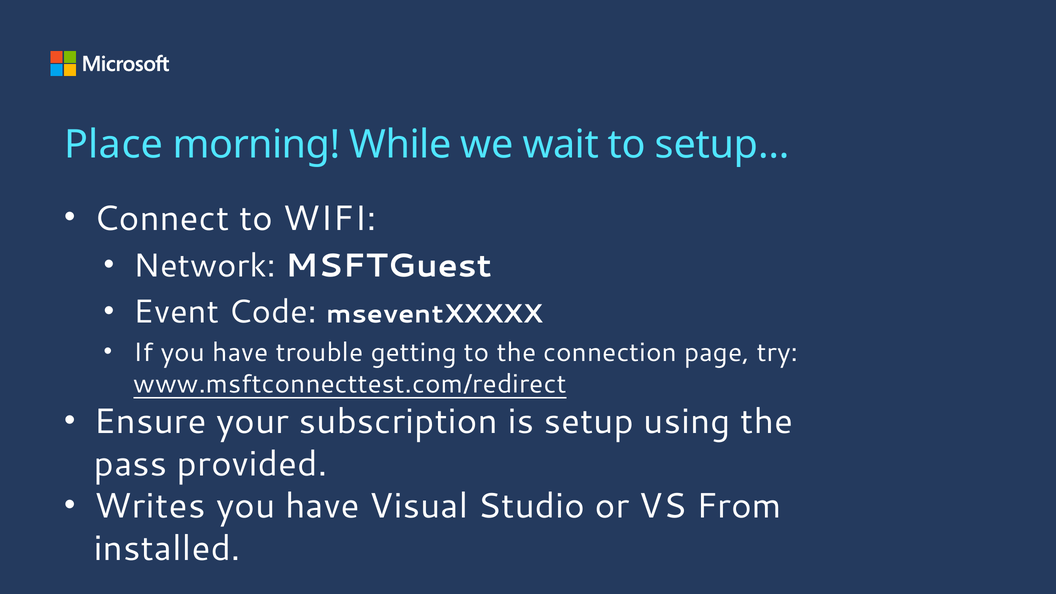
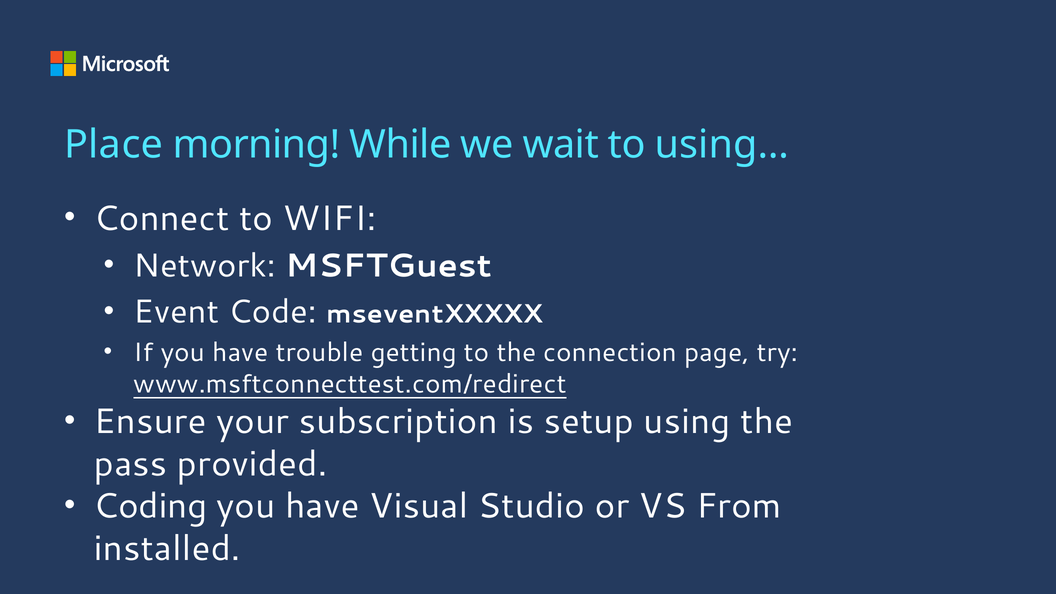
setup…: setup… -> using… (722, 145)
Writes: Writes -> Coding (150, 506)
